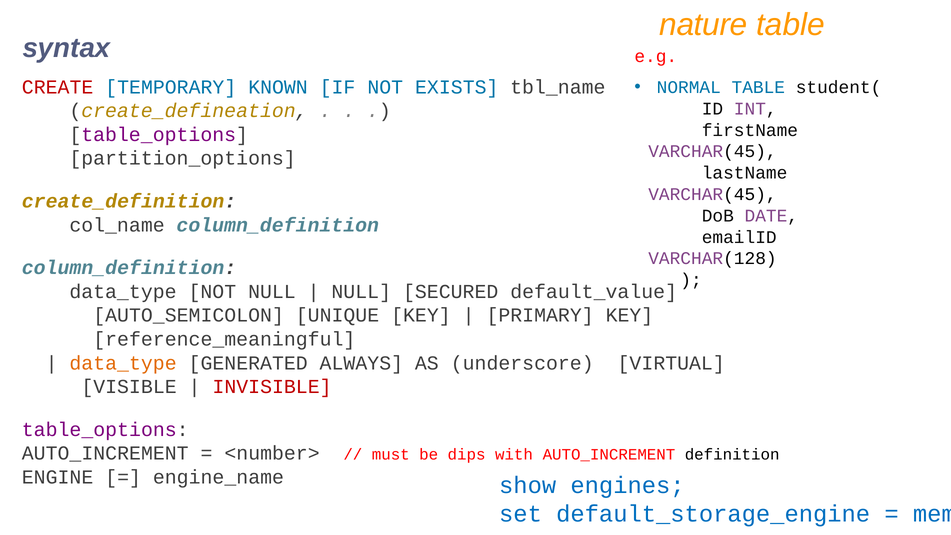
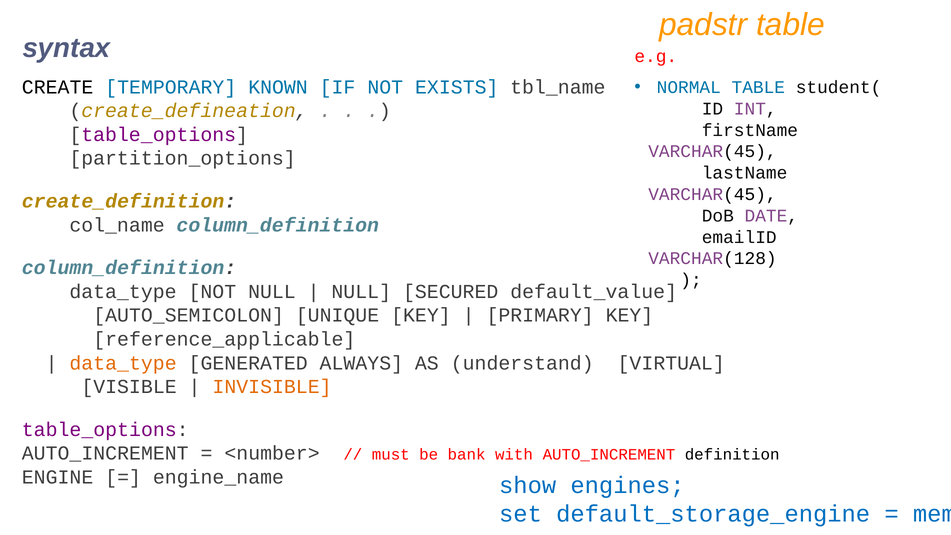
nature: nature -> padstr (703, 25)
CREATE colour: red -> black (58, 87)
reference_meaningful: reference_meaningful -> reference_applicable (224, 339)
underscore: underscore -> understand (522, 363)
INVISIBLE colour: red -> orange (272, 387)
dips: dips -> bank (467, 455)
